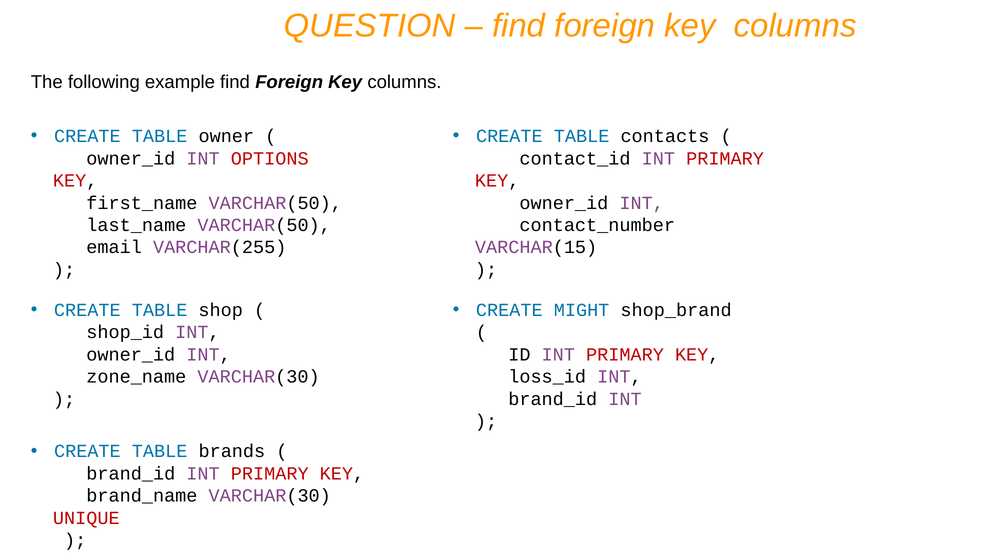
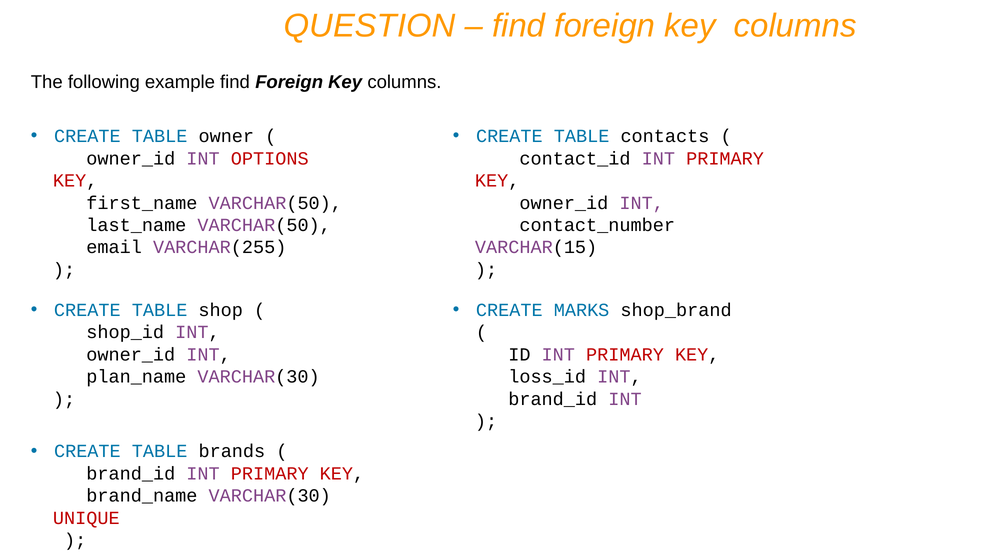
MIGHT: MIGHT -> MARKS (582, 310)
zone_name: zone_name -> plan_name (136, 376)
